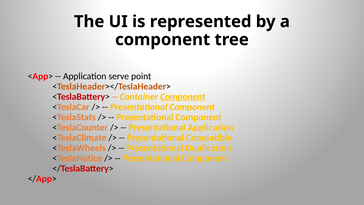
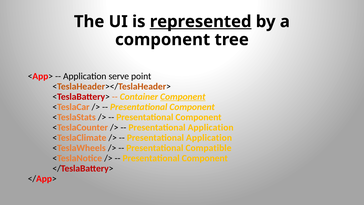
represented underline: none -> present (201, 22)
Compatible: Compatible -> Application (209, 137)
Duplication: Duplication -> Compatible (208, 148)
